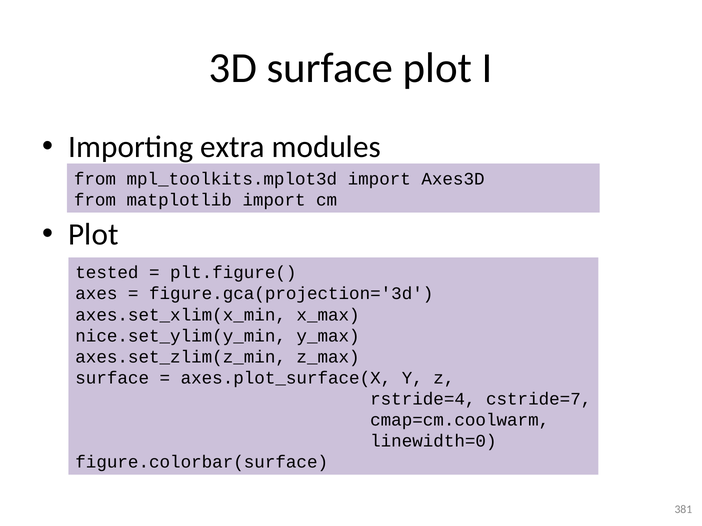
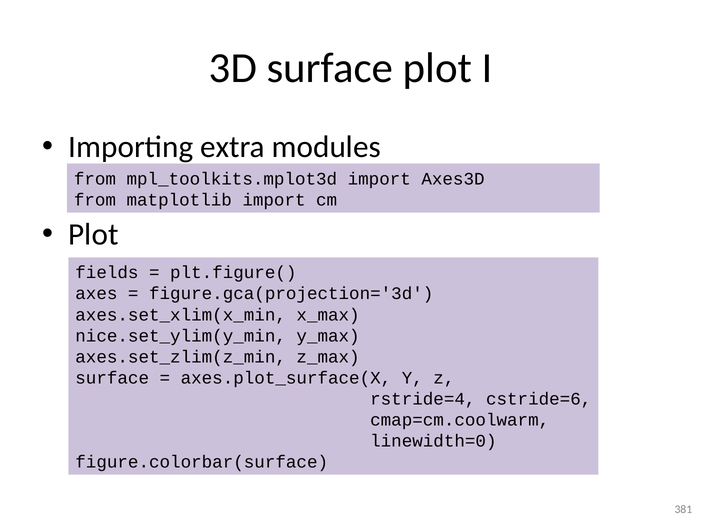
tested: tested -> fields (107, 273)
cstride=7: cstride=7 -> cstride=6 (539, 399)
